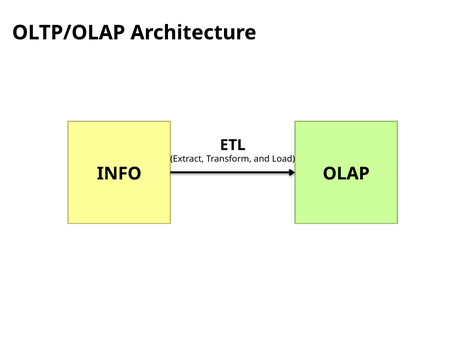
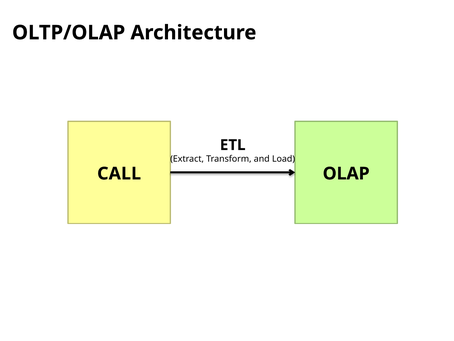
INFO: INFO -> CALL (119, 173)
